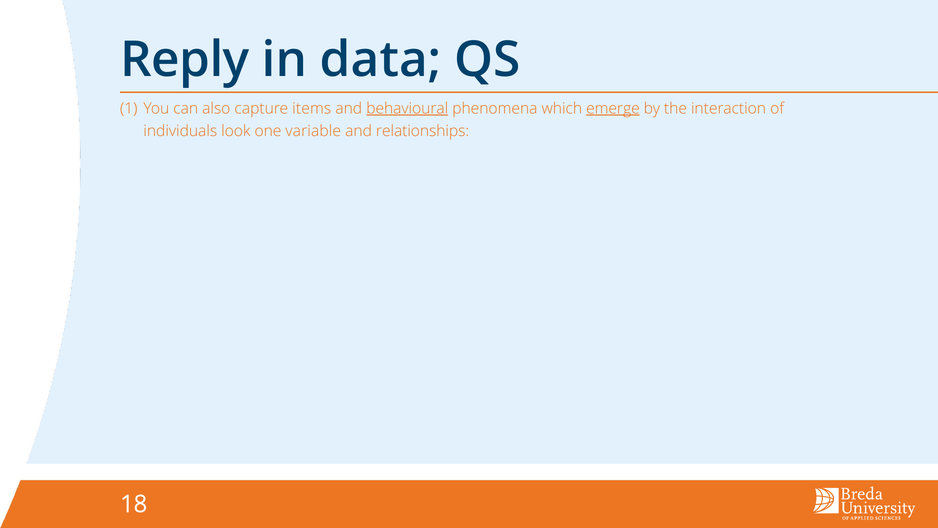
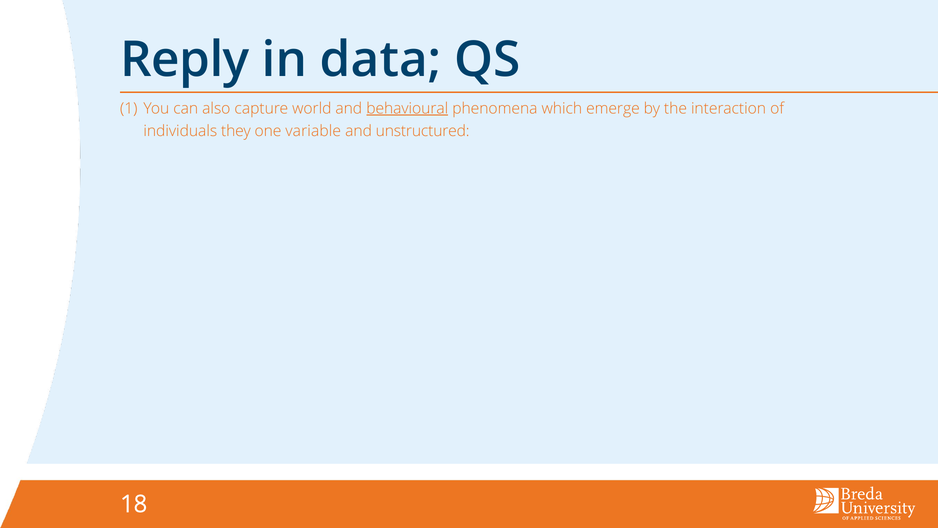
items: items -> world (312, 108)
emerge underline: present -> none (613, 108)
look: look -> they (236, 131)
relationships: relationships -> unstructured (423, 131)
